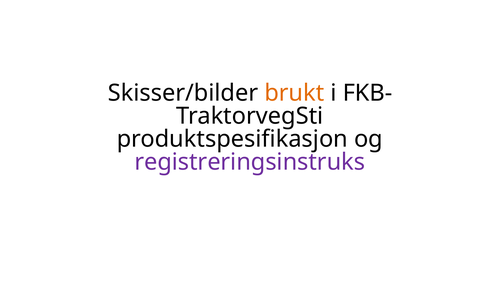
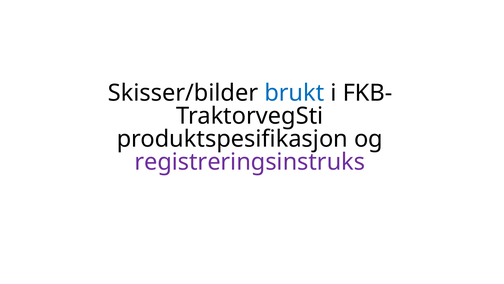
brukt colour: orange -> blue (294, 93)
